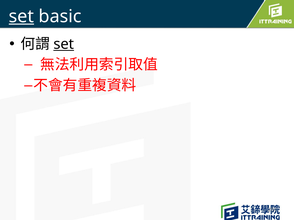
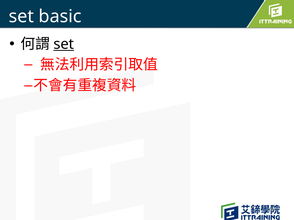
set underline: present -> none (21, 16)
